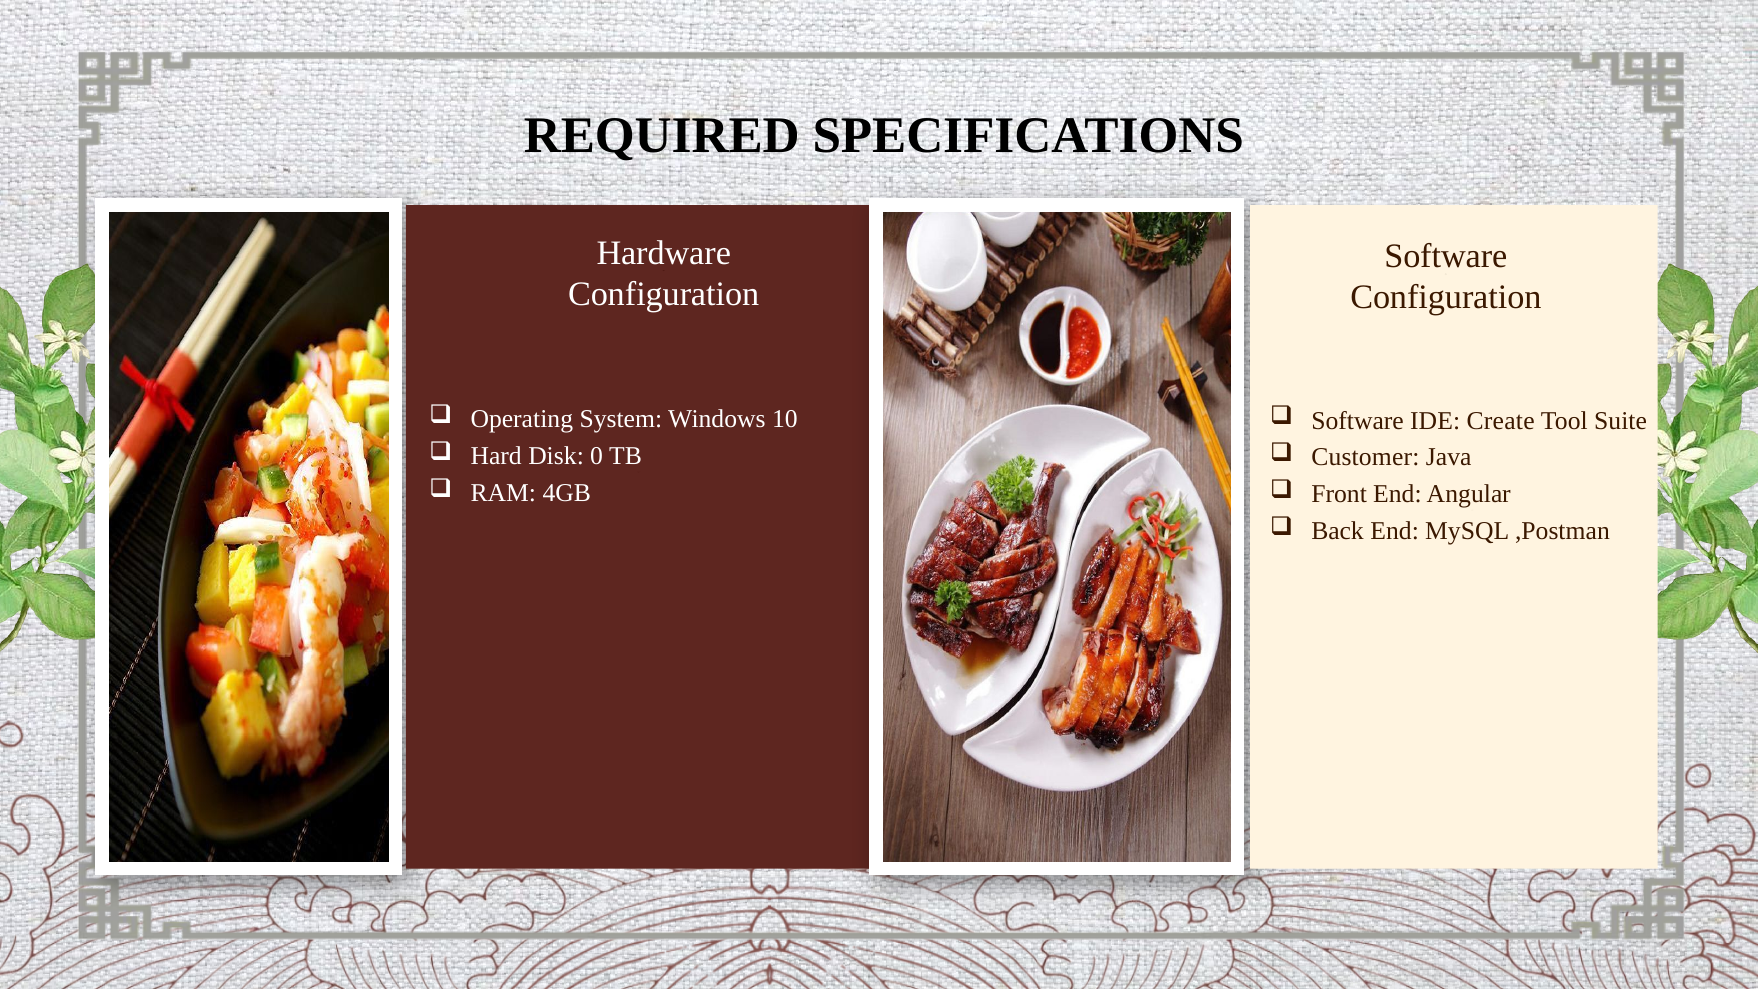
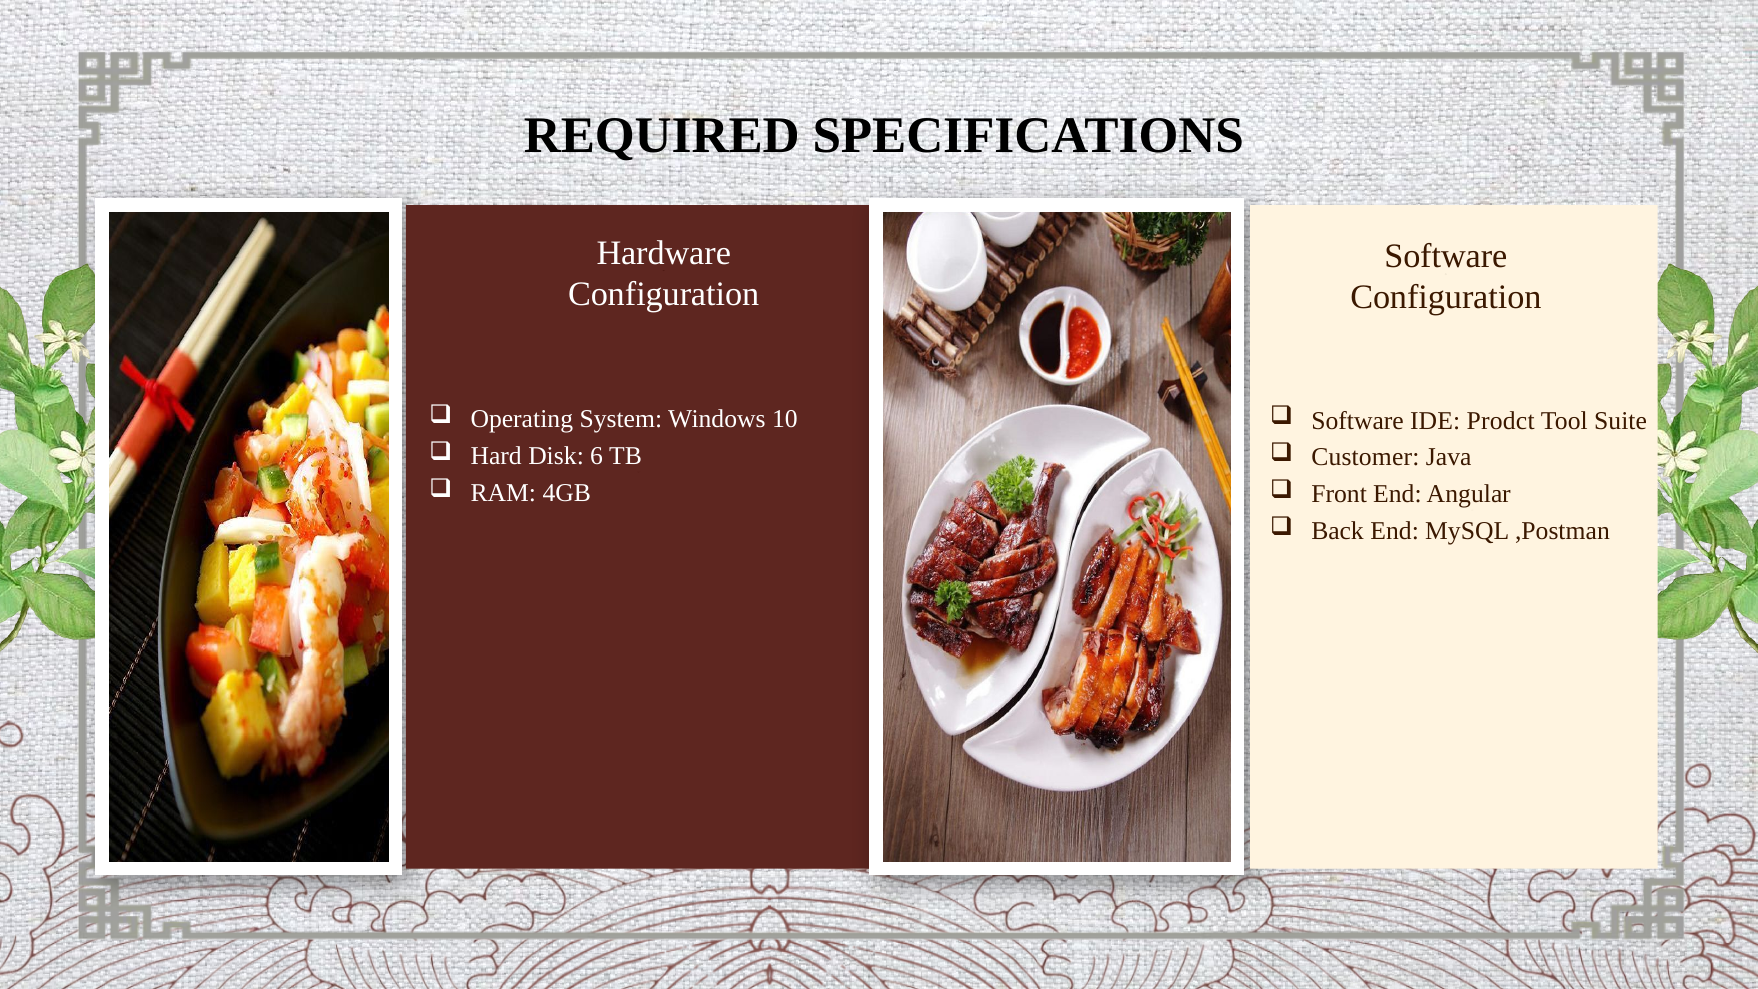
Create: Create -> Prodct (1501, 421)
0: 0 -> 6 (597, 456)
